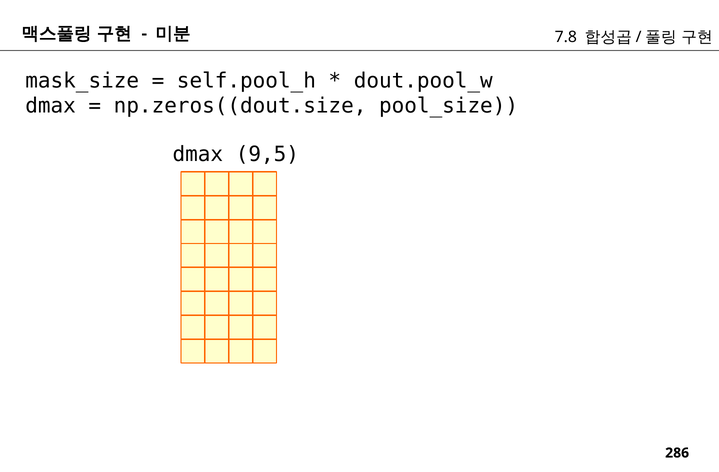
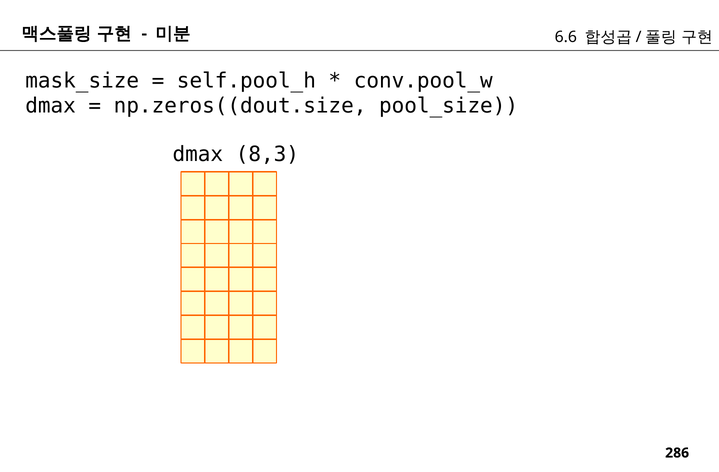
7.8: 7.8 -> 6.6 (566, 37)
dout.pool_w: dout.pool_w -> conv.pool_w (423, 81)
9,5: 9,5 -> 8,3 (267, 154)
